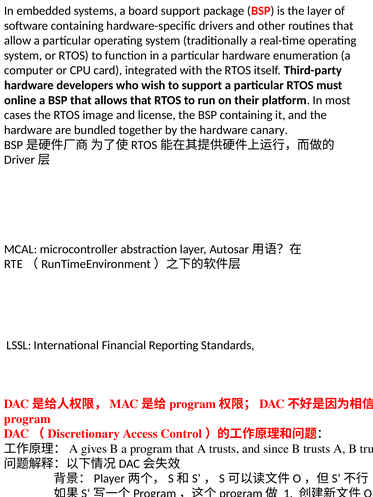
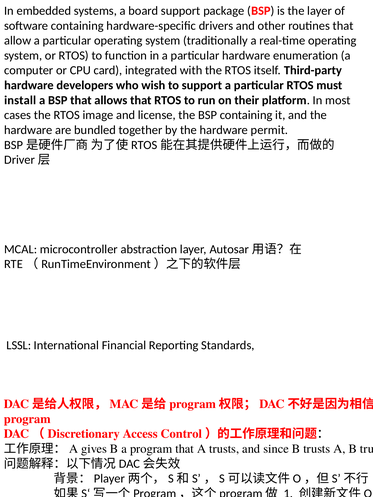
online: online -> install (20, 100)
canary: canary -> permit (269, 130)
